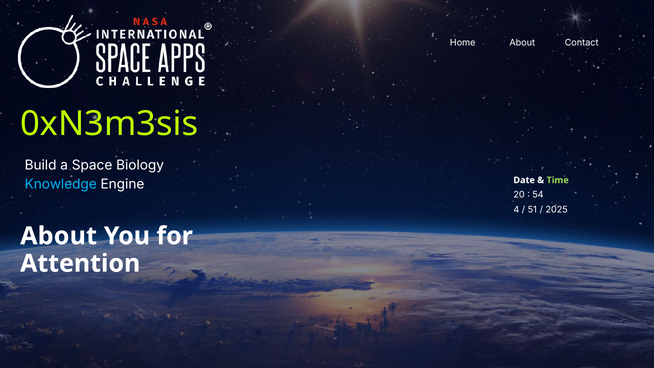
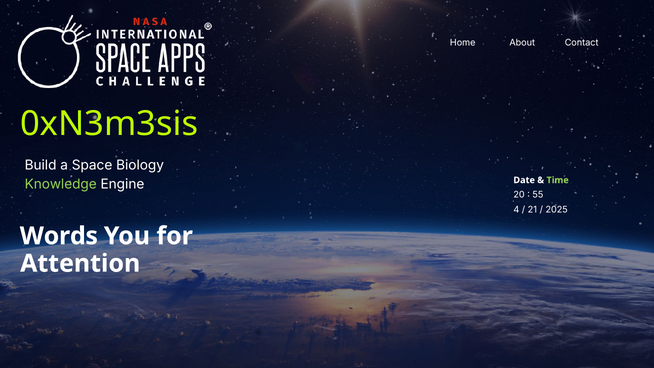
Knowledge colour: light blue -> light green (61, 184)
54: 54 -> 55 (538, 195)
51: 51 -> 21 (532, 209)
About: About -> Words (59, 236)
